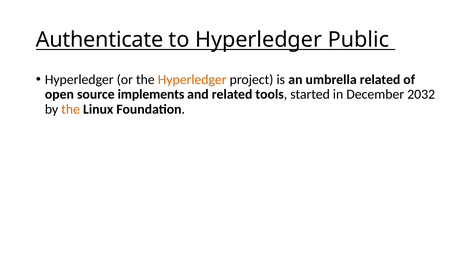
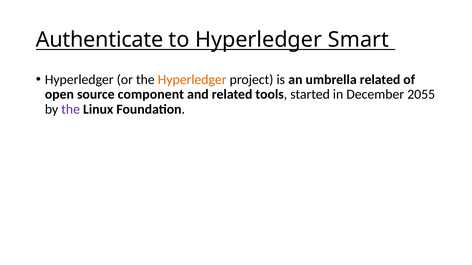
Public: Public -> Smart (358, 40)
implements: implements -> component (151, 95)
2032: 2032 -> 2055 (421, 95)
the colour: orange -> purple (71, 109)
